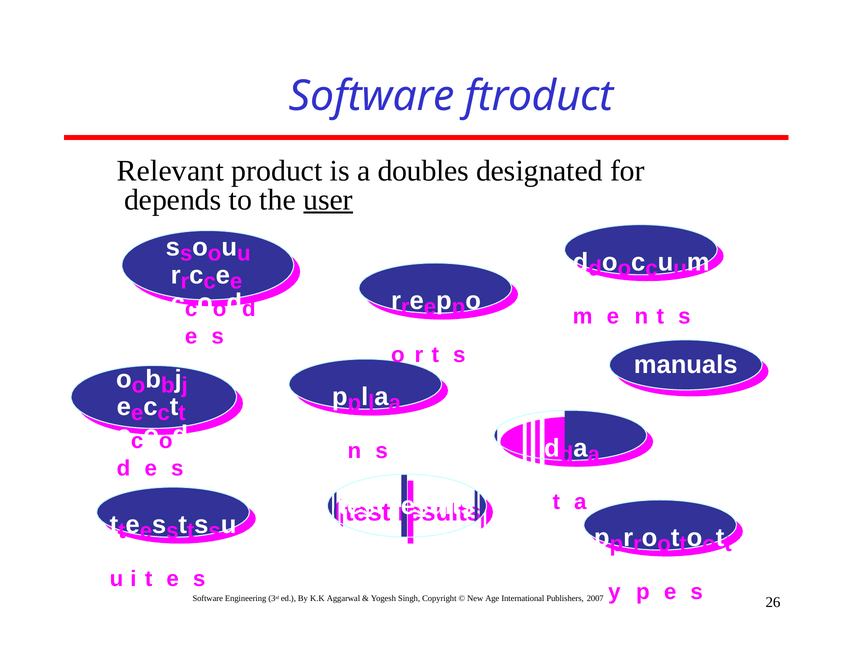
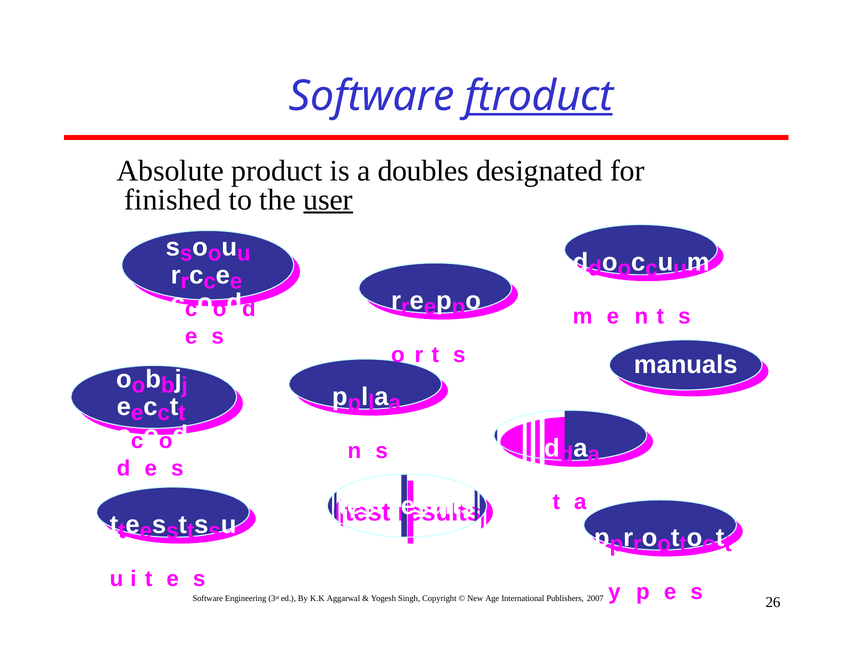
ftroduct underline: none -> present (539, 96)
Relevant: Relevant -> Absolute (170, 171)
depends: depends -> finished (173, 200)
